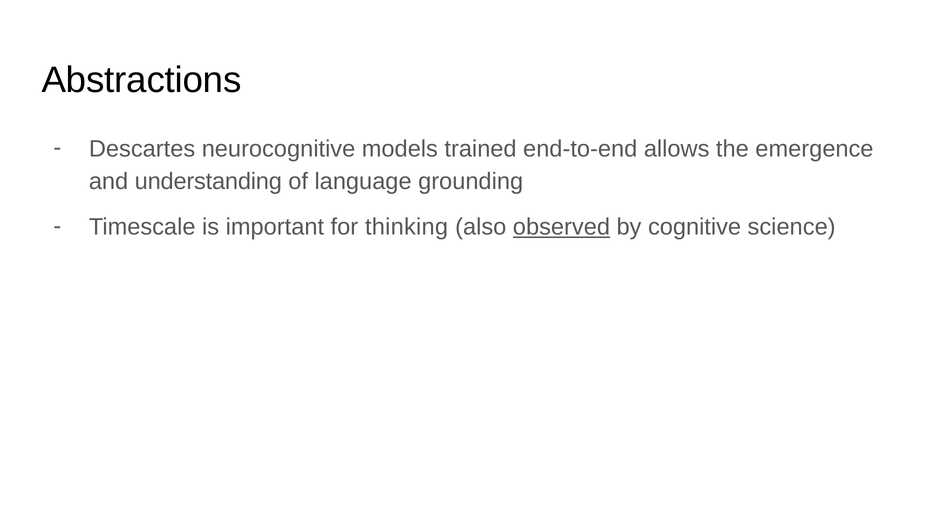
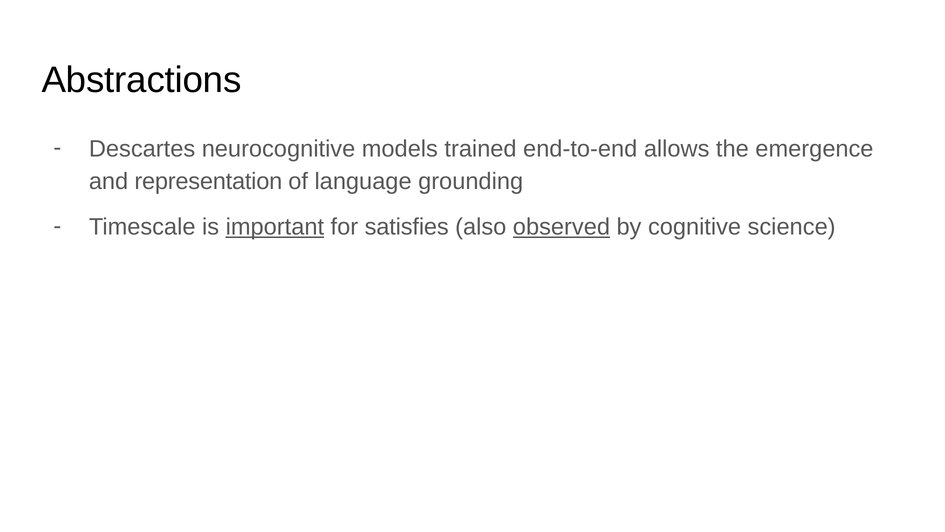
understanding: understanding -> representation (208, 181)
important underline: none -> present (275, 227)
thinking: thinking -> satisfies (407, 227)
